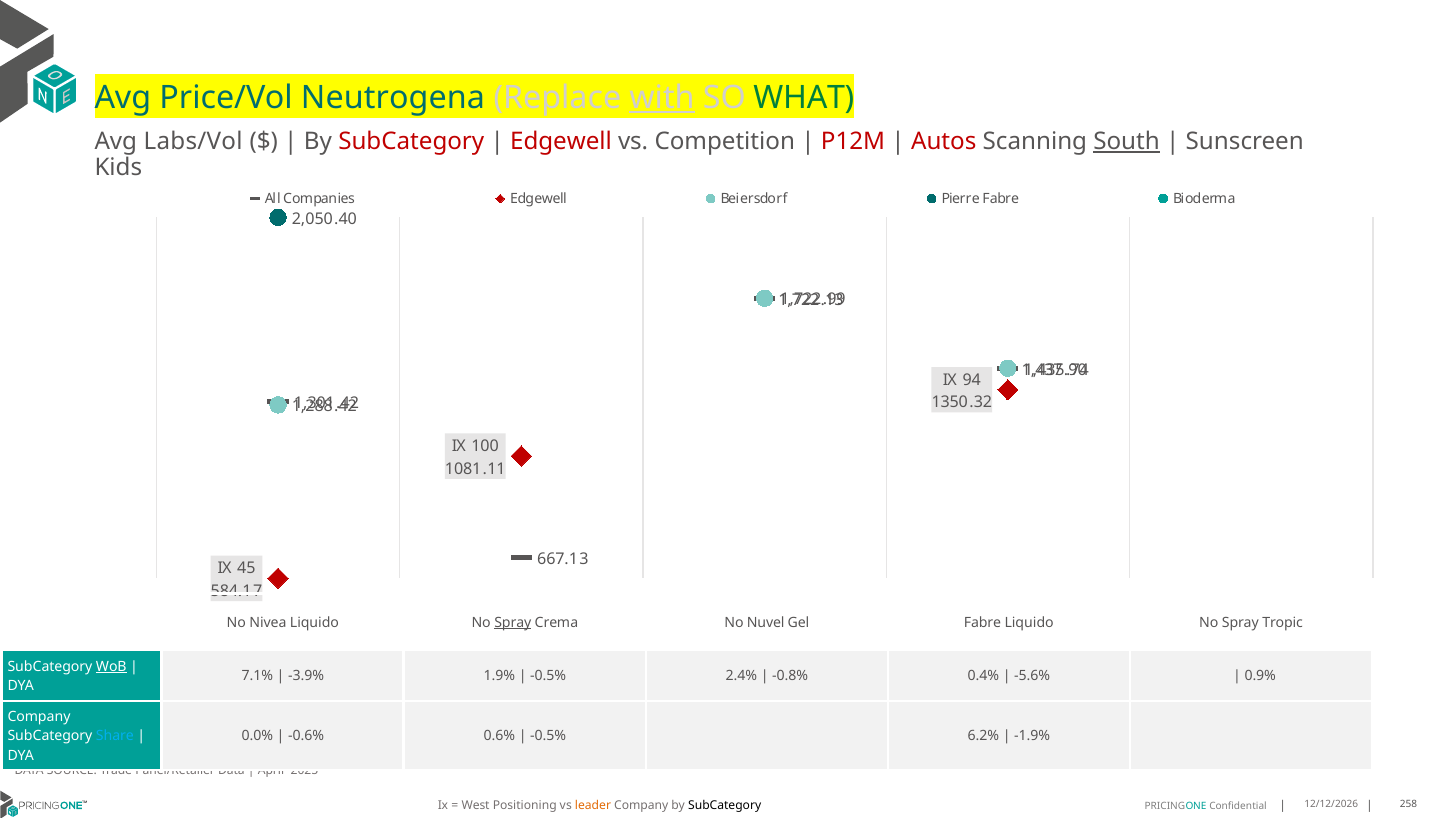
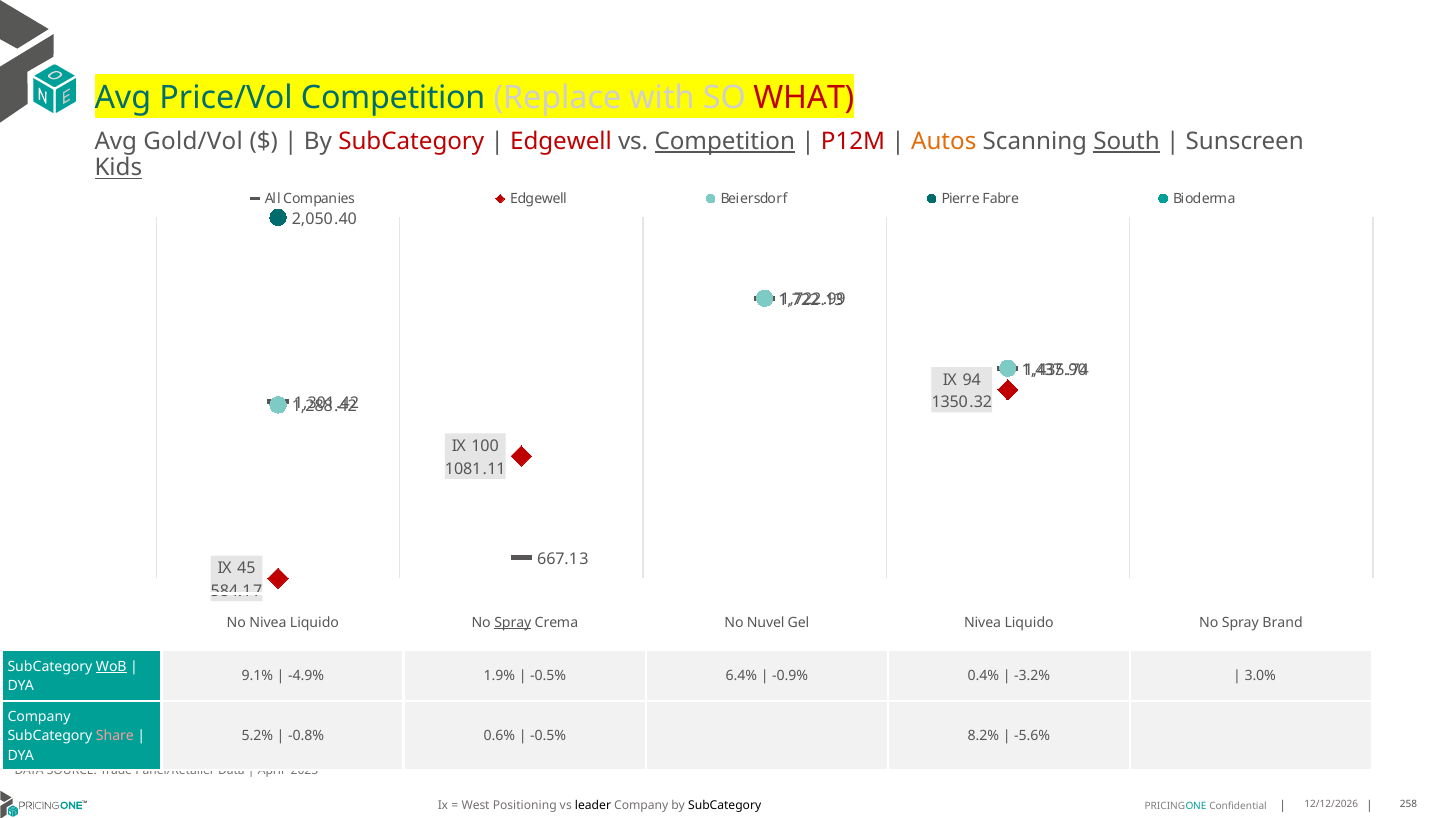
Price/Vol Neutrogena: Neutrogena -> Competition (393, 98)
with underline: present -> none (662, 98)
WHAT colour: green -> red (804, 98)
Labs/Vol: Labs/Vol -> Gold/Vol (193, 142)
Competition underline: none -> present (725, 142)
Autos colour: red -> orange (944, 142)
Kids underline: none -> present (118, 168)
Gel Fabre: Fabre -> Nivea (983, 622)
Tropic: Tropic -> Brand (1283, 622)
7.1%: 7.1% -> 9.1% (257, 676)
-3.9%: -3.9% -> -4.9% (306, 676)
2.4%: 2.4% -> 6.4% (741, 676)
-0.8%: -0.8% -> -0.9% (790, 676)
-5.6%: -5.6% -> -3.2% (1032, 676)
0.9%: 0.9% -> 3.0% (1260, 676)
Share colour: light blue -> pink (115, 736)
0.0%: 0.0% -> 5.2% (257, 736)
-0.6%: -0.6% -> -0.8% (306, 736)
6.2%: 6.2% -> 8.2% (983, 736)
-1.9%: -1.9% -> -5.6% (1032, 736)
leader colour: orange -> black (593, 805)
